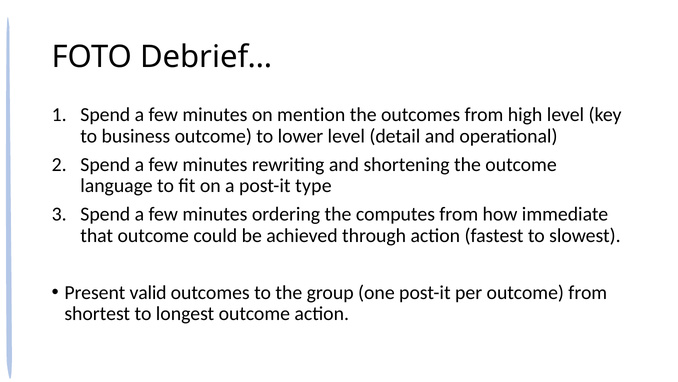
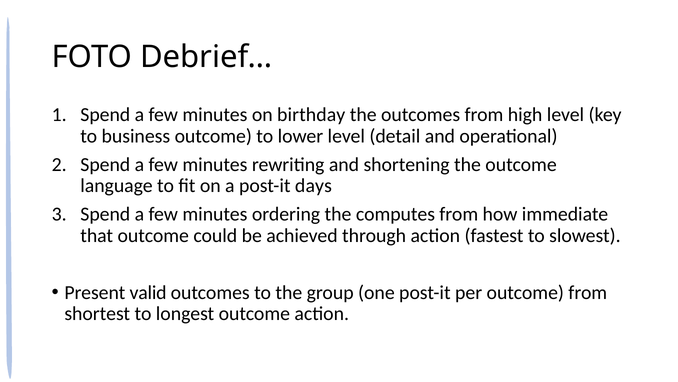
mention: mention -> birthday (311, 115)
type: type -> days (313, 186)
